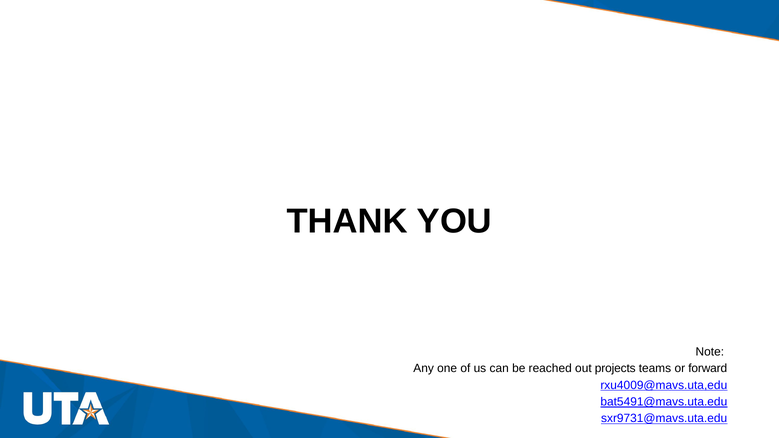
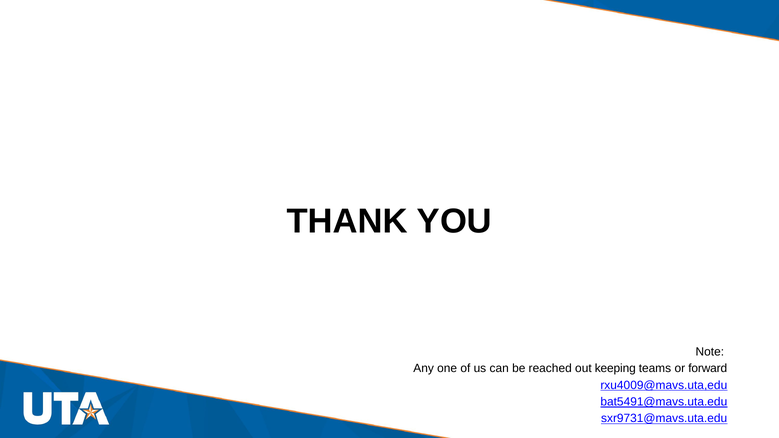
projects: projects -> keeping (615, 369)
